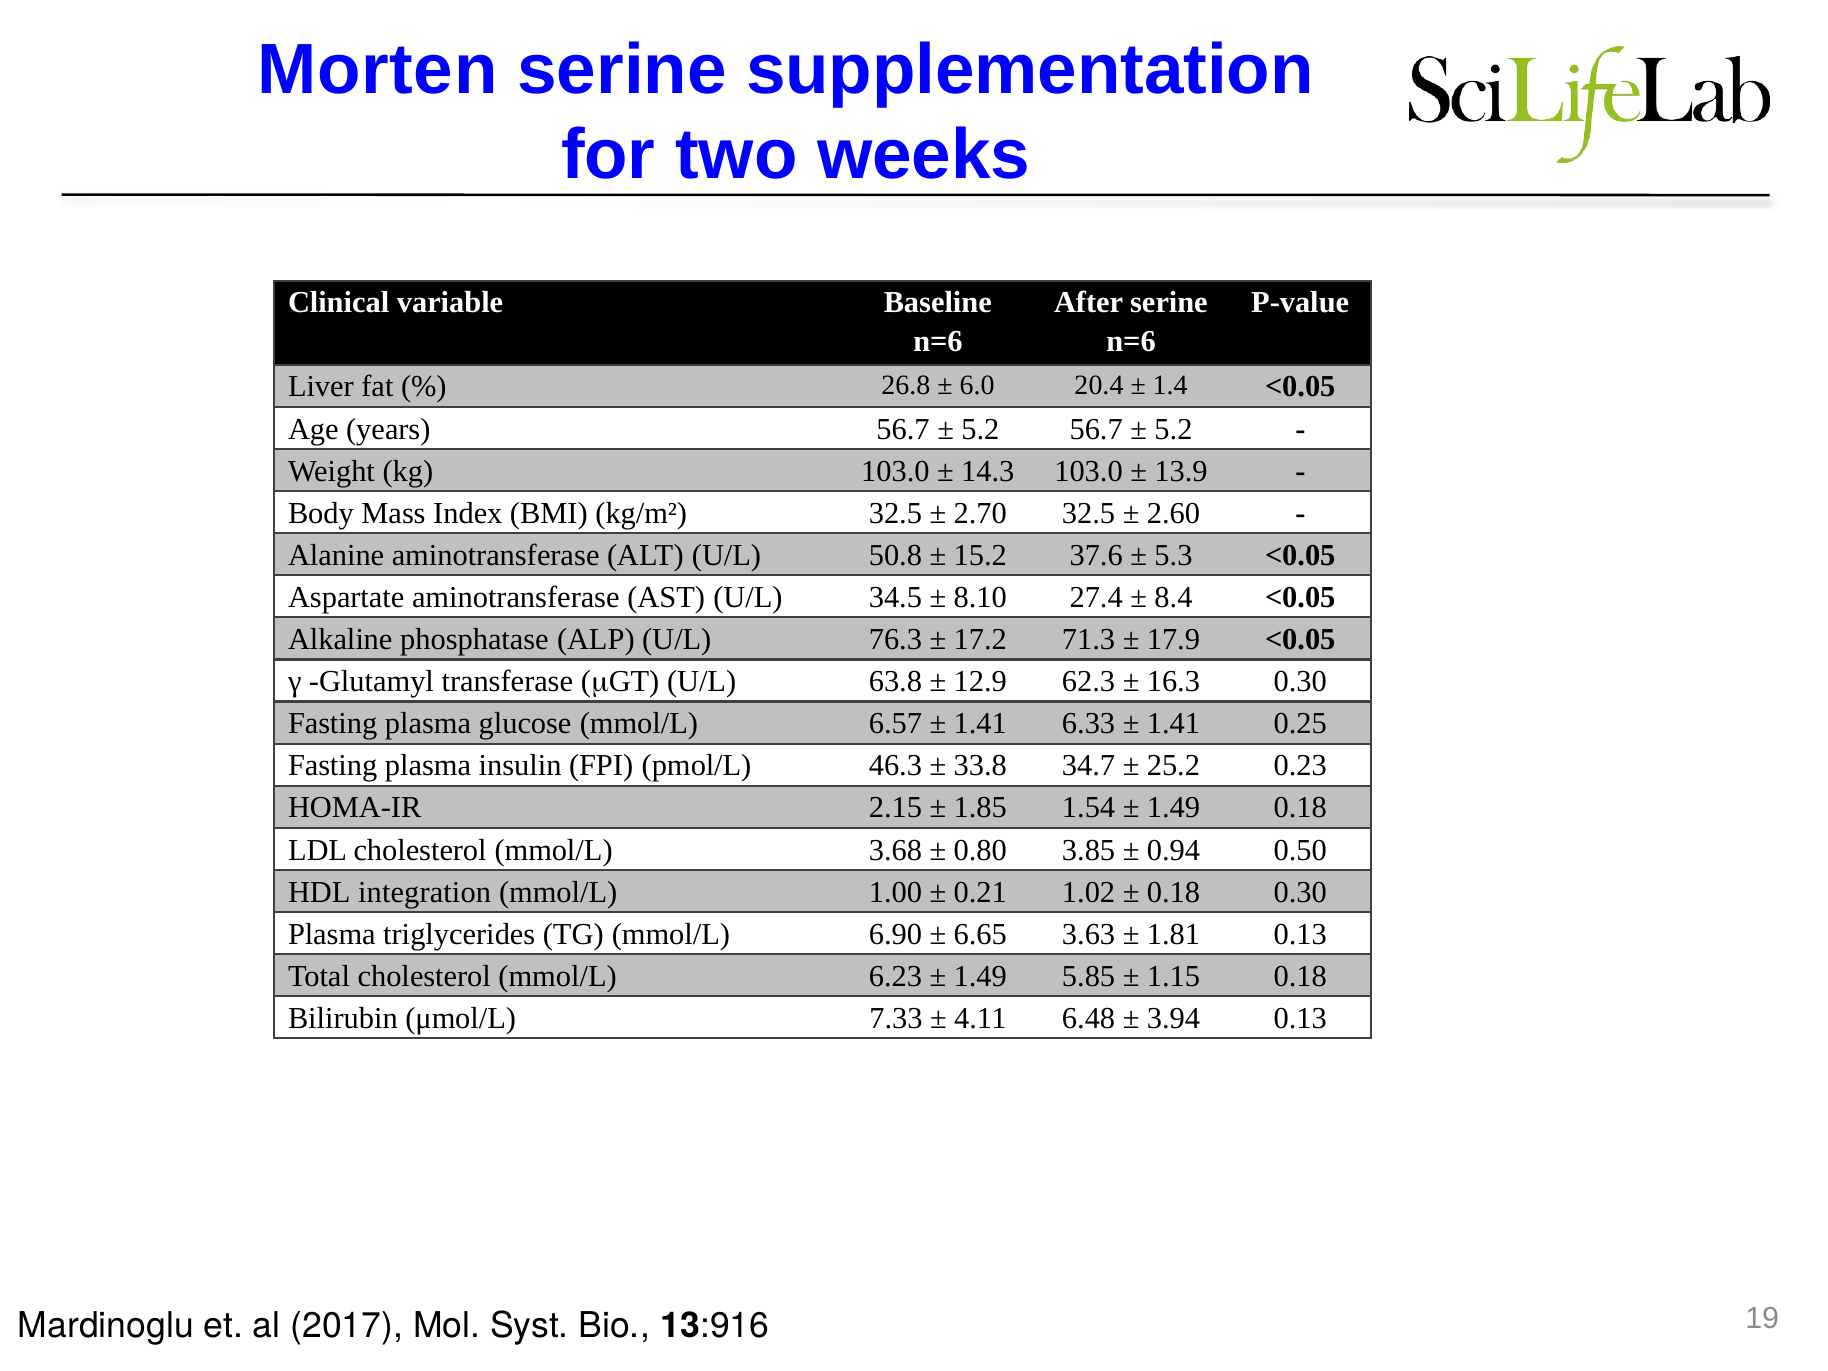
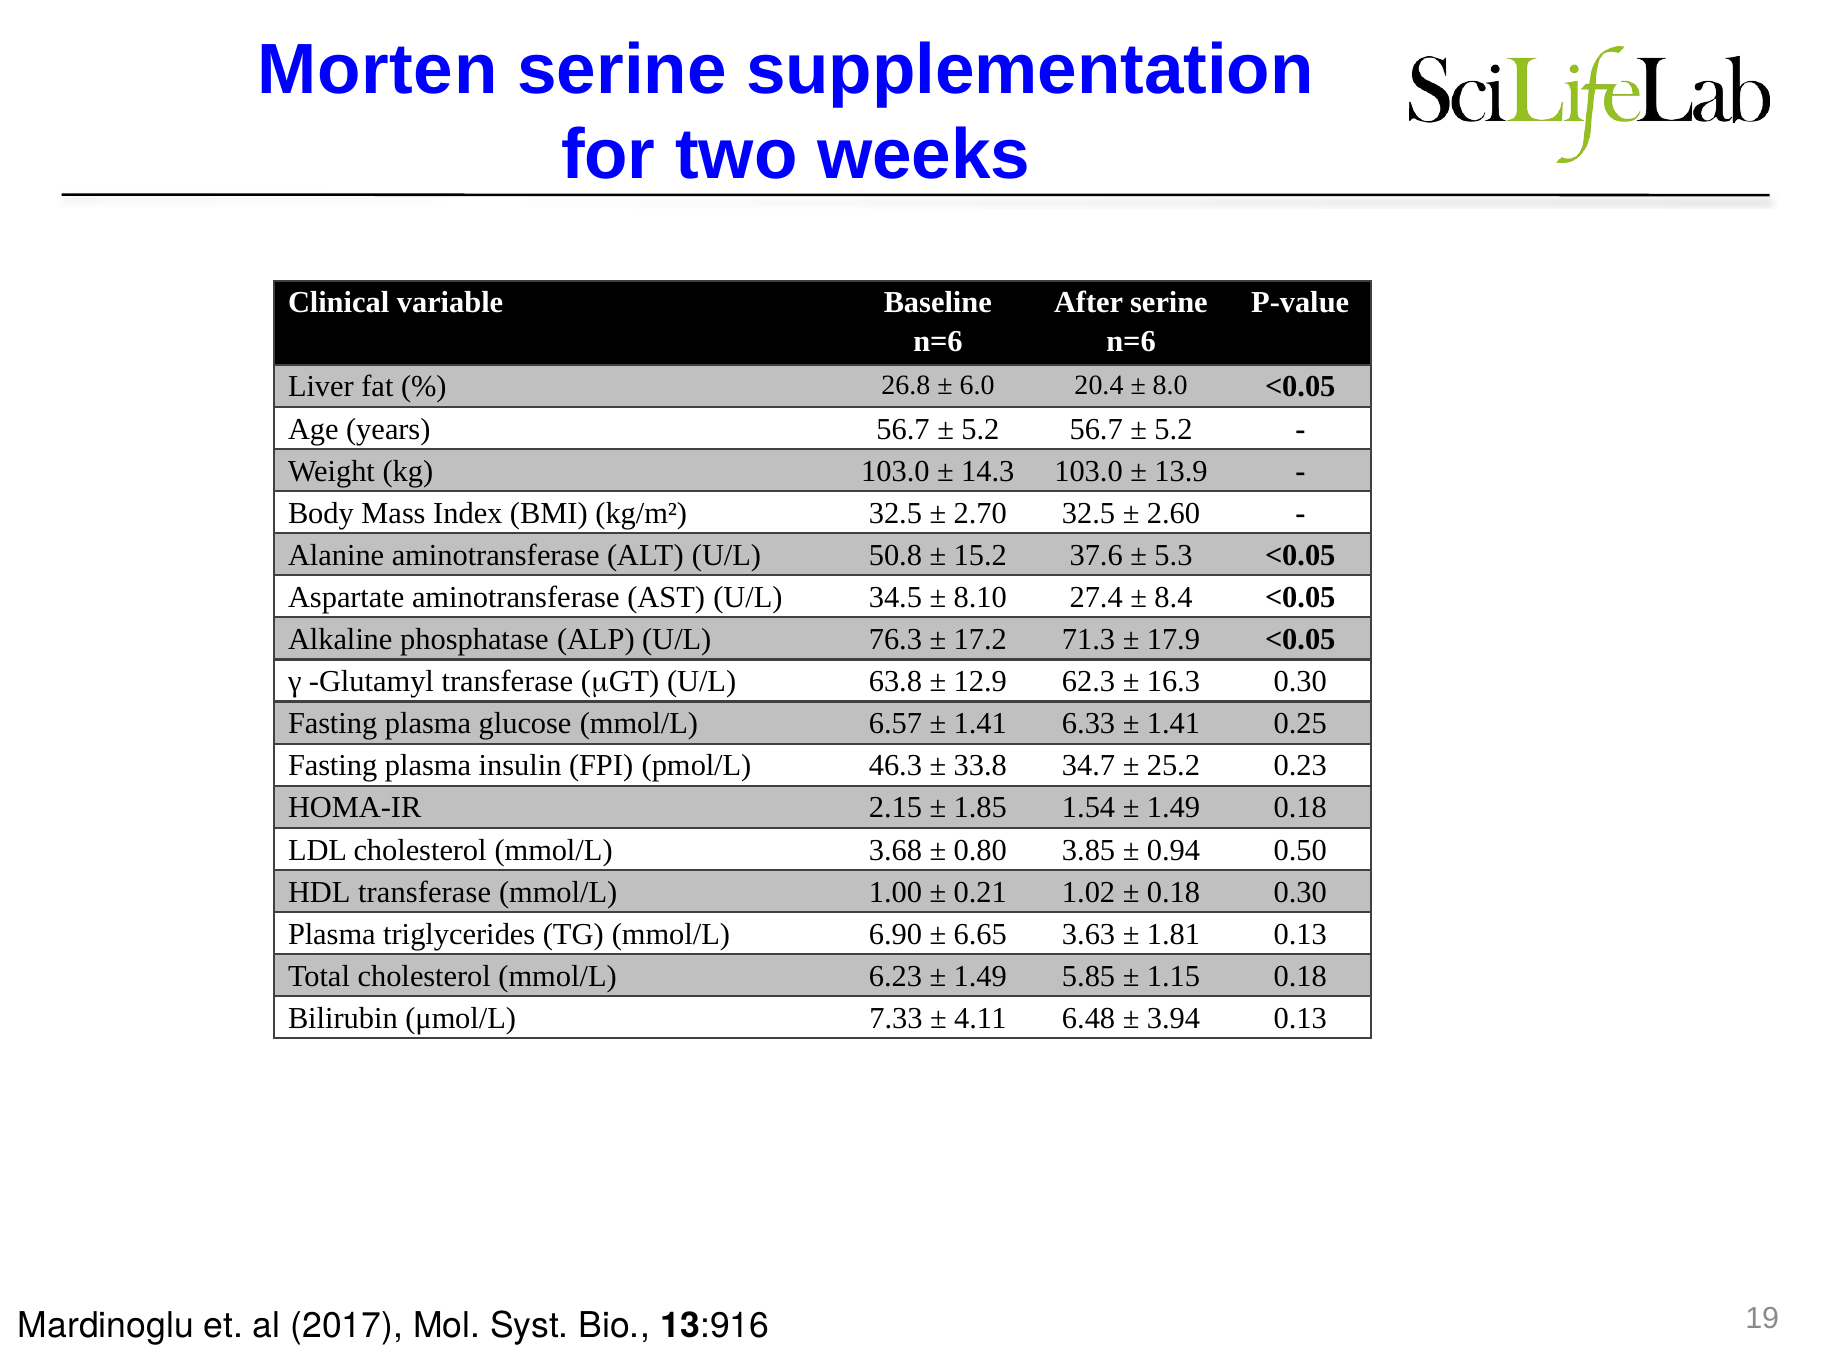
1.4: 1.4 -> 8.0 (1170, 385)
HDL integration: integration -> transferase (425, 892)
